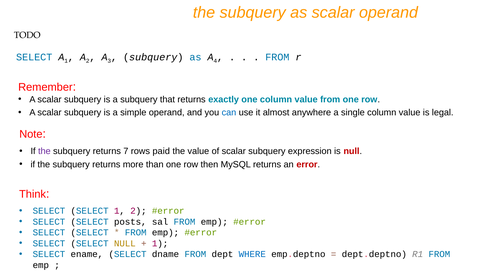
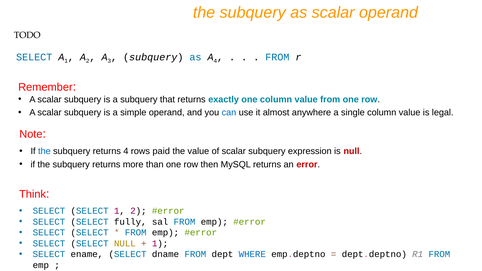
the colour: purple -> blue (44, 151)
returns 7: 7 -> 4 (126, 151)
posts: posts -> fully (130, 222)
